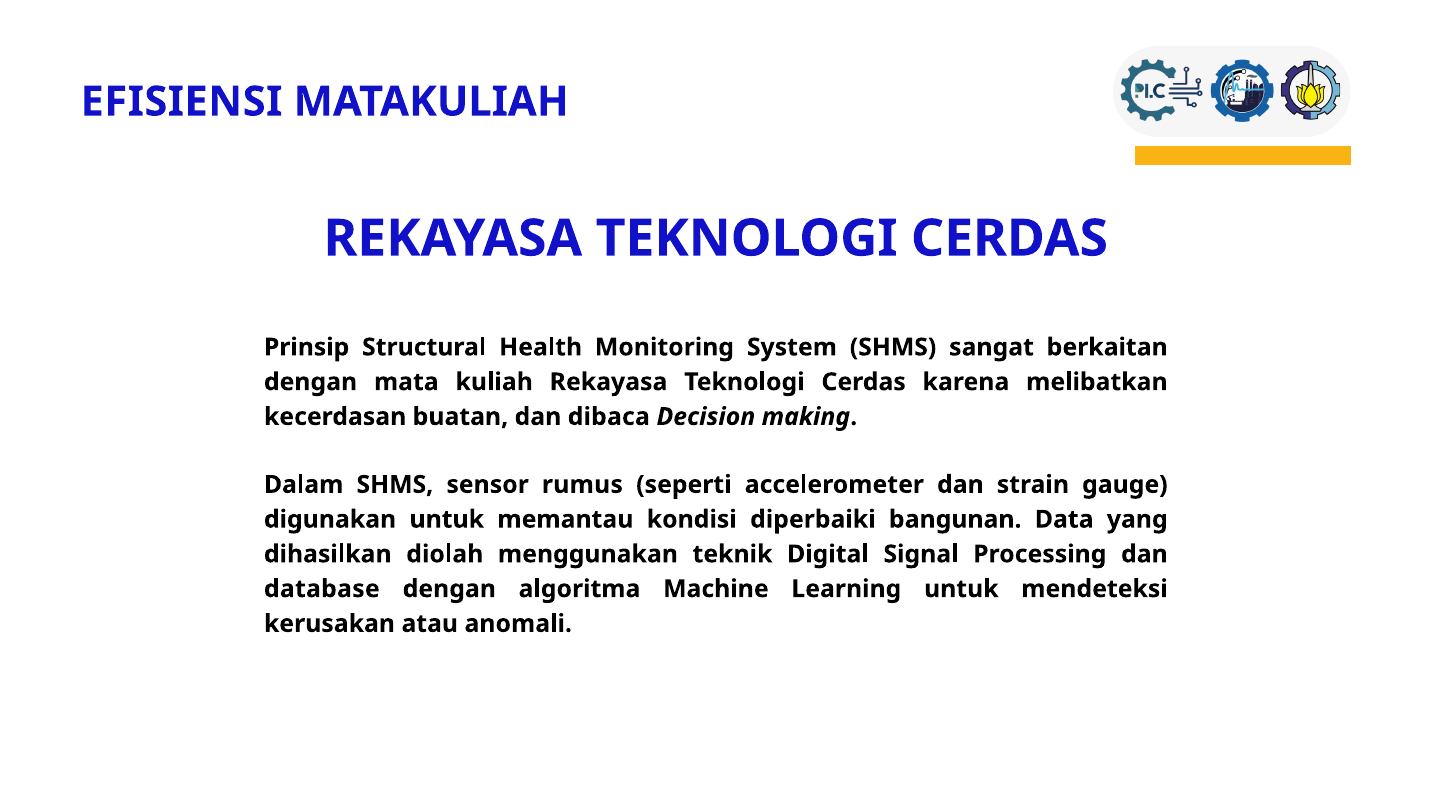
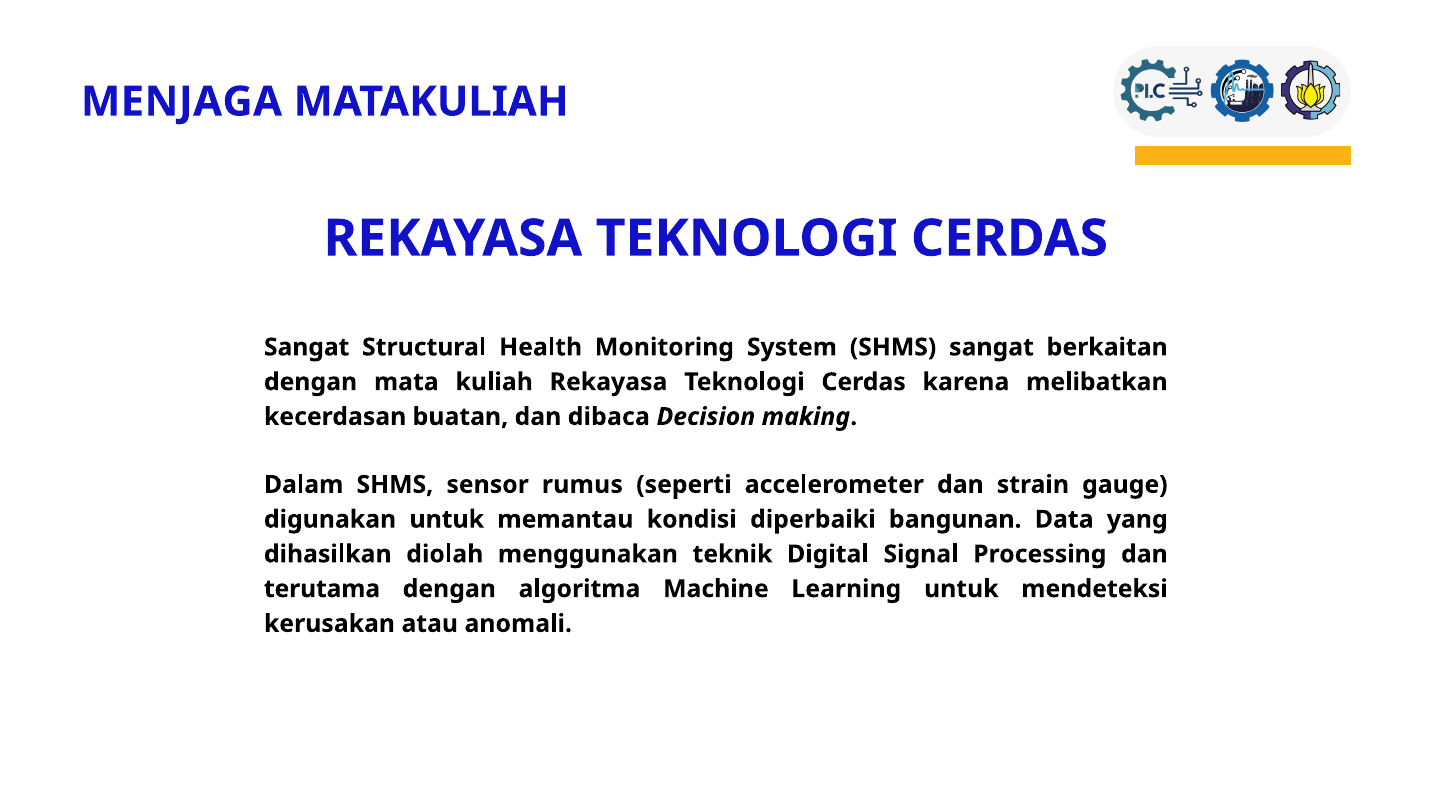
EFISIENSI: EFISIENSI -> MENJAGA (181, 102)
Prinsip: Prinsip -> Sangat (307, 347)
database: database -> terutama (322, 589)
